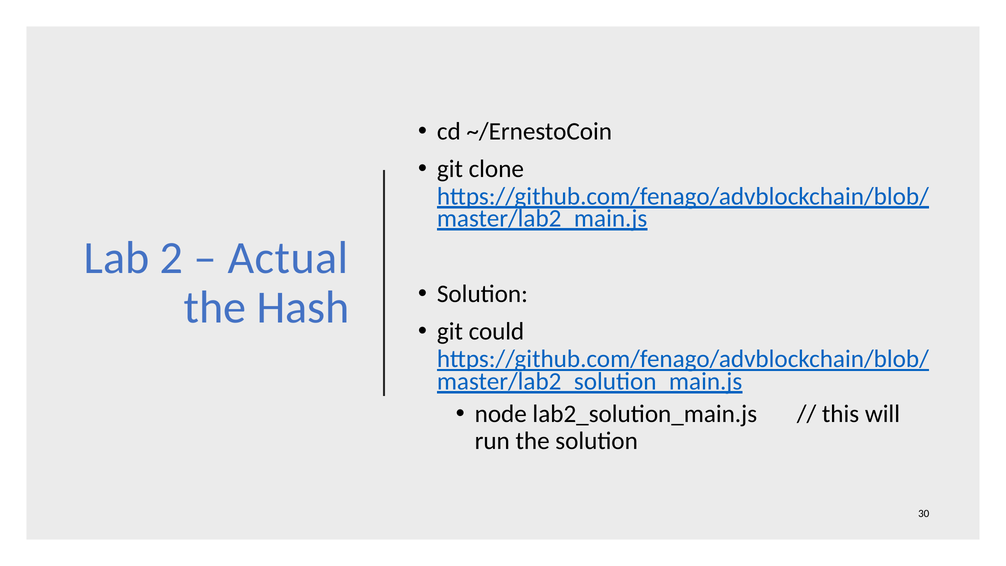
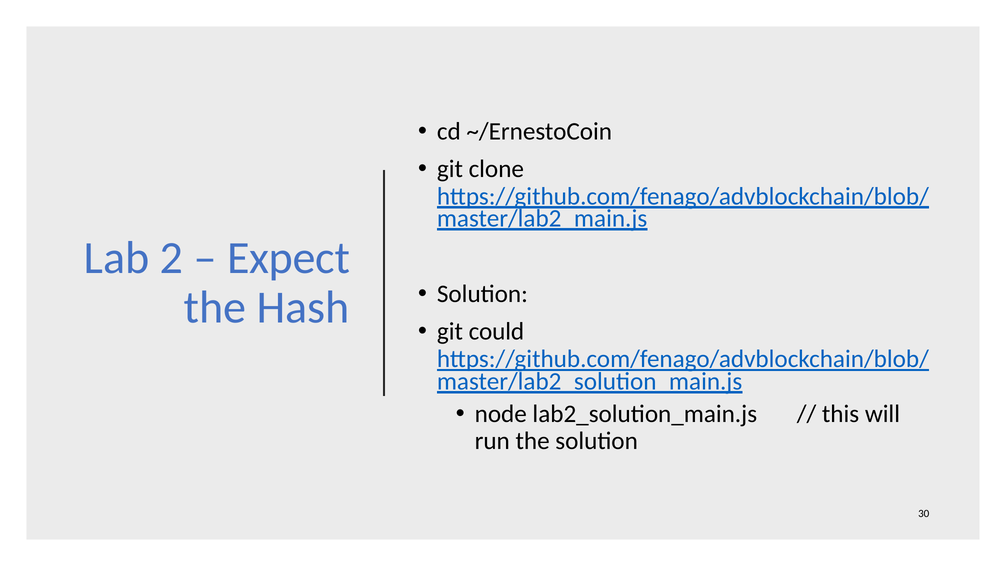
Actual: Actual -> Expect (289, 258)
